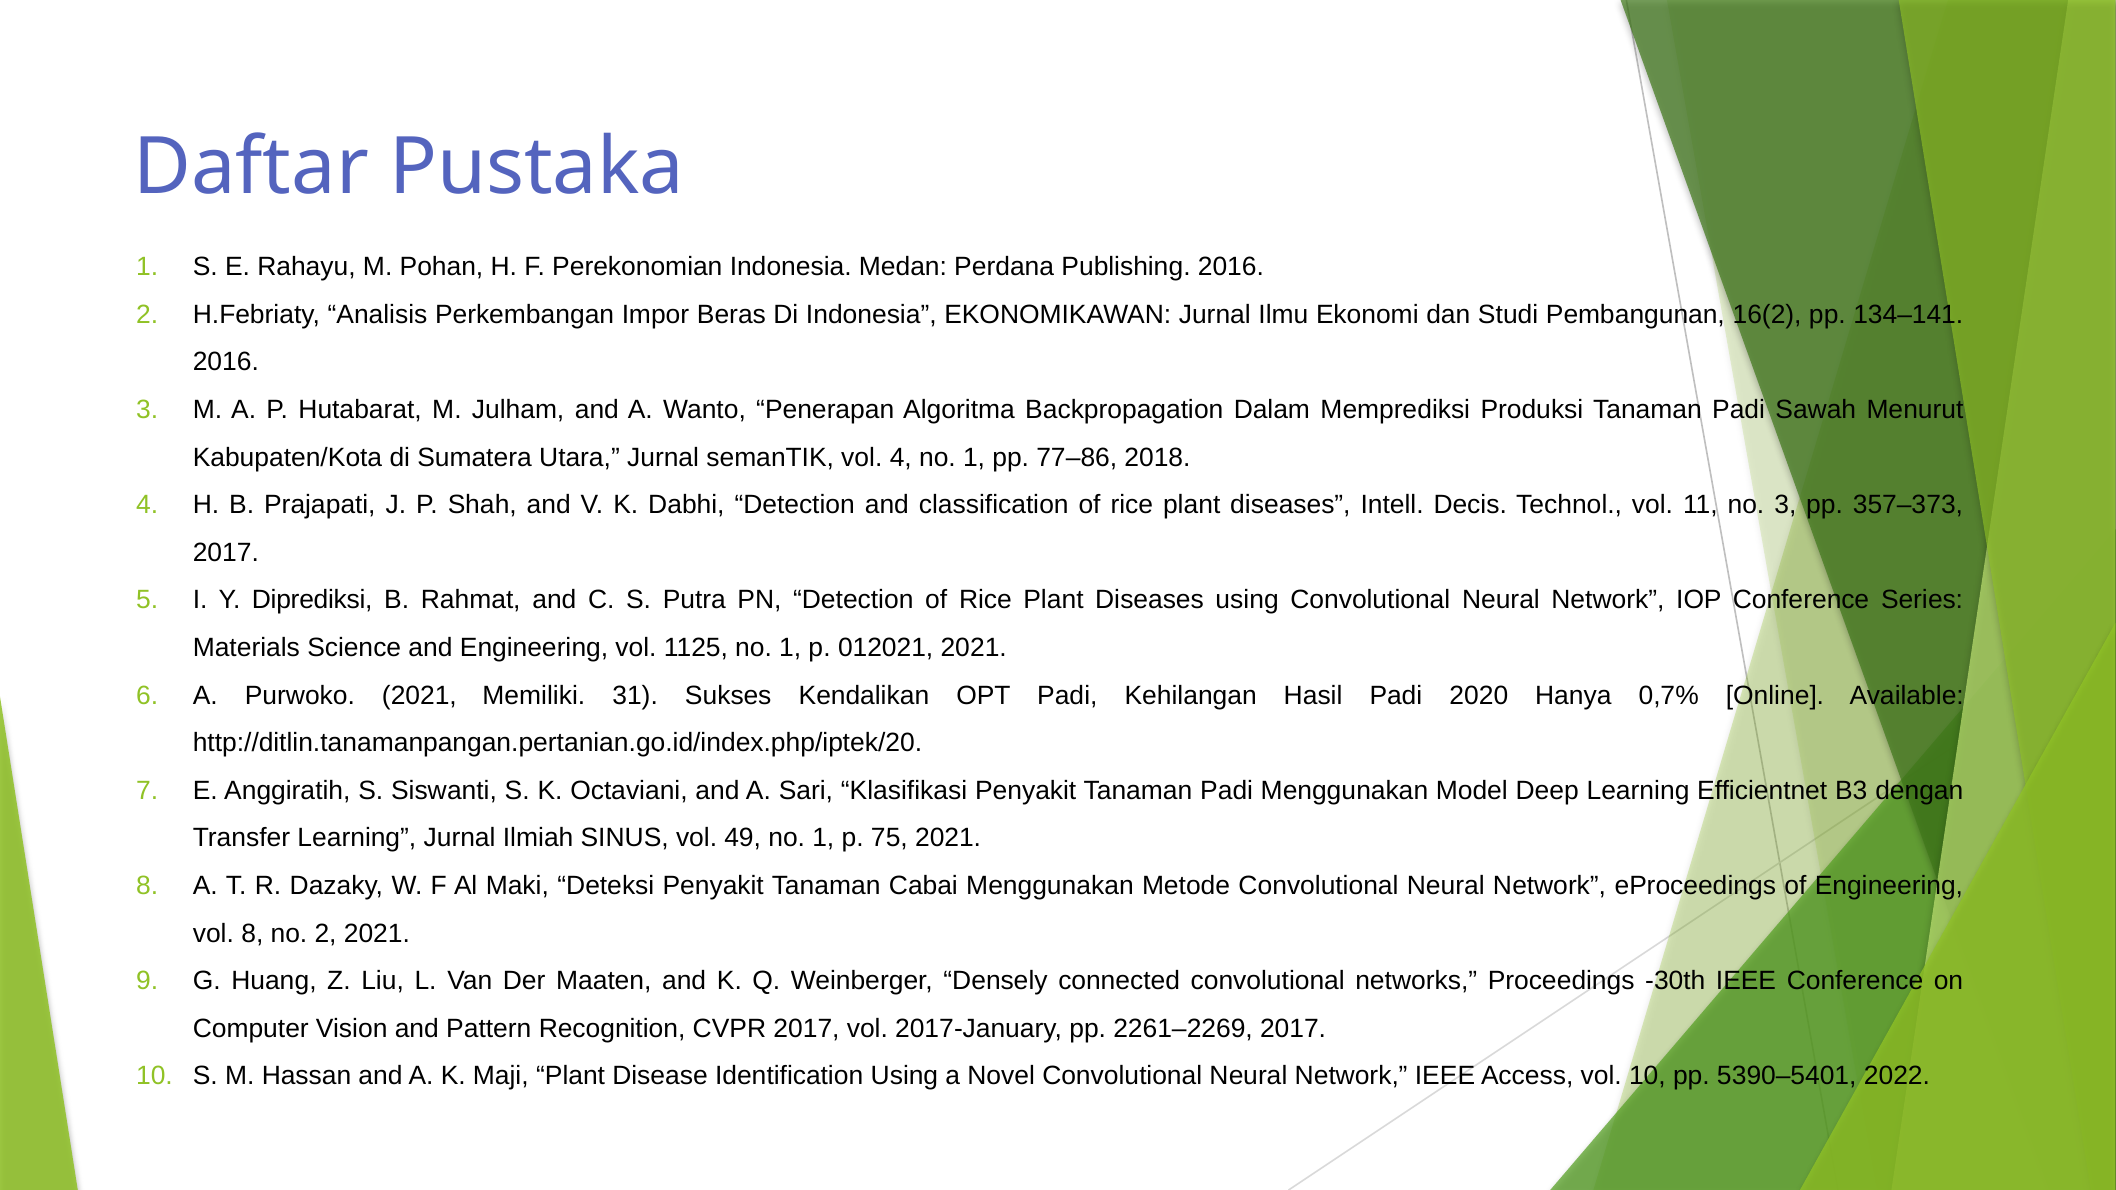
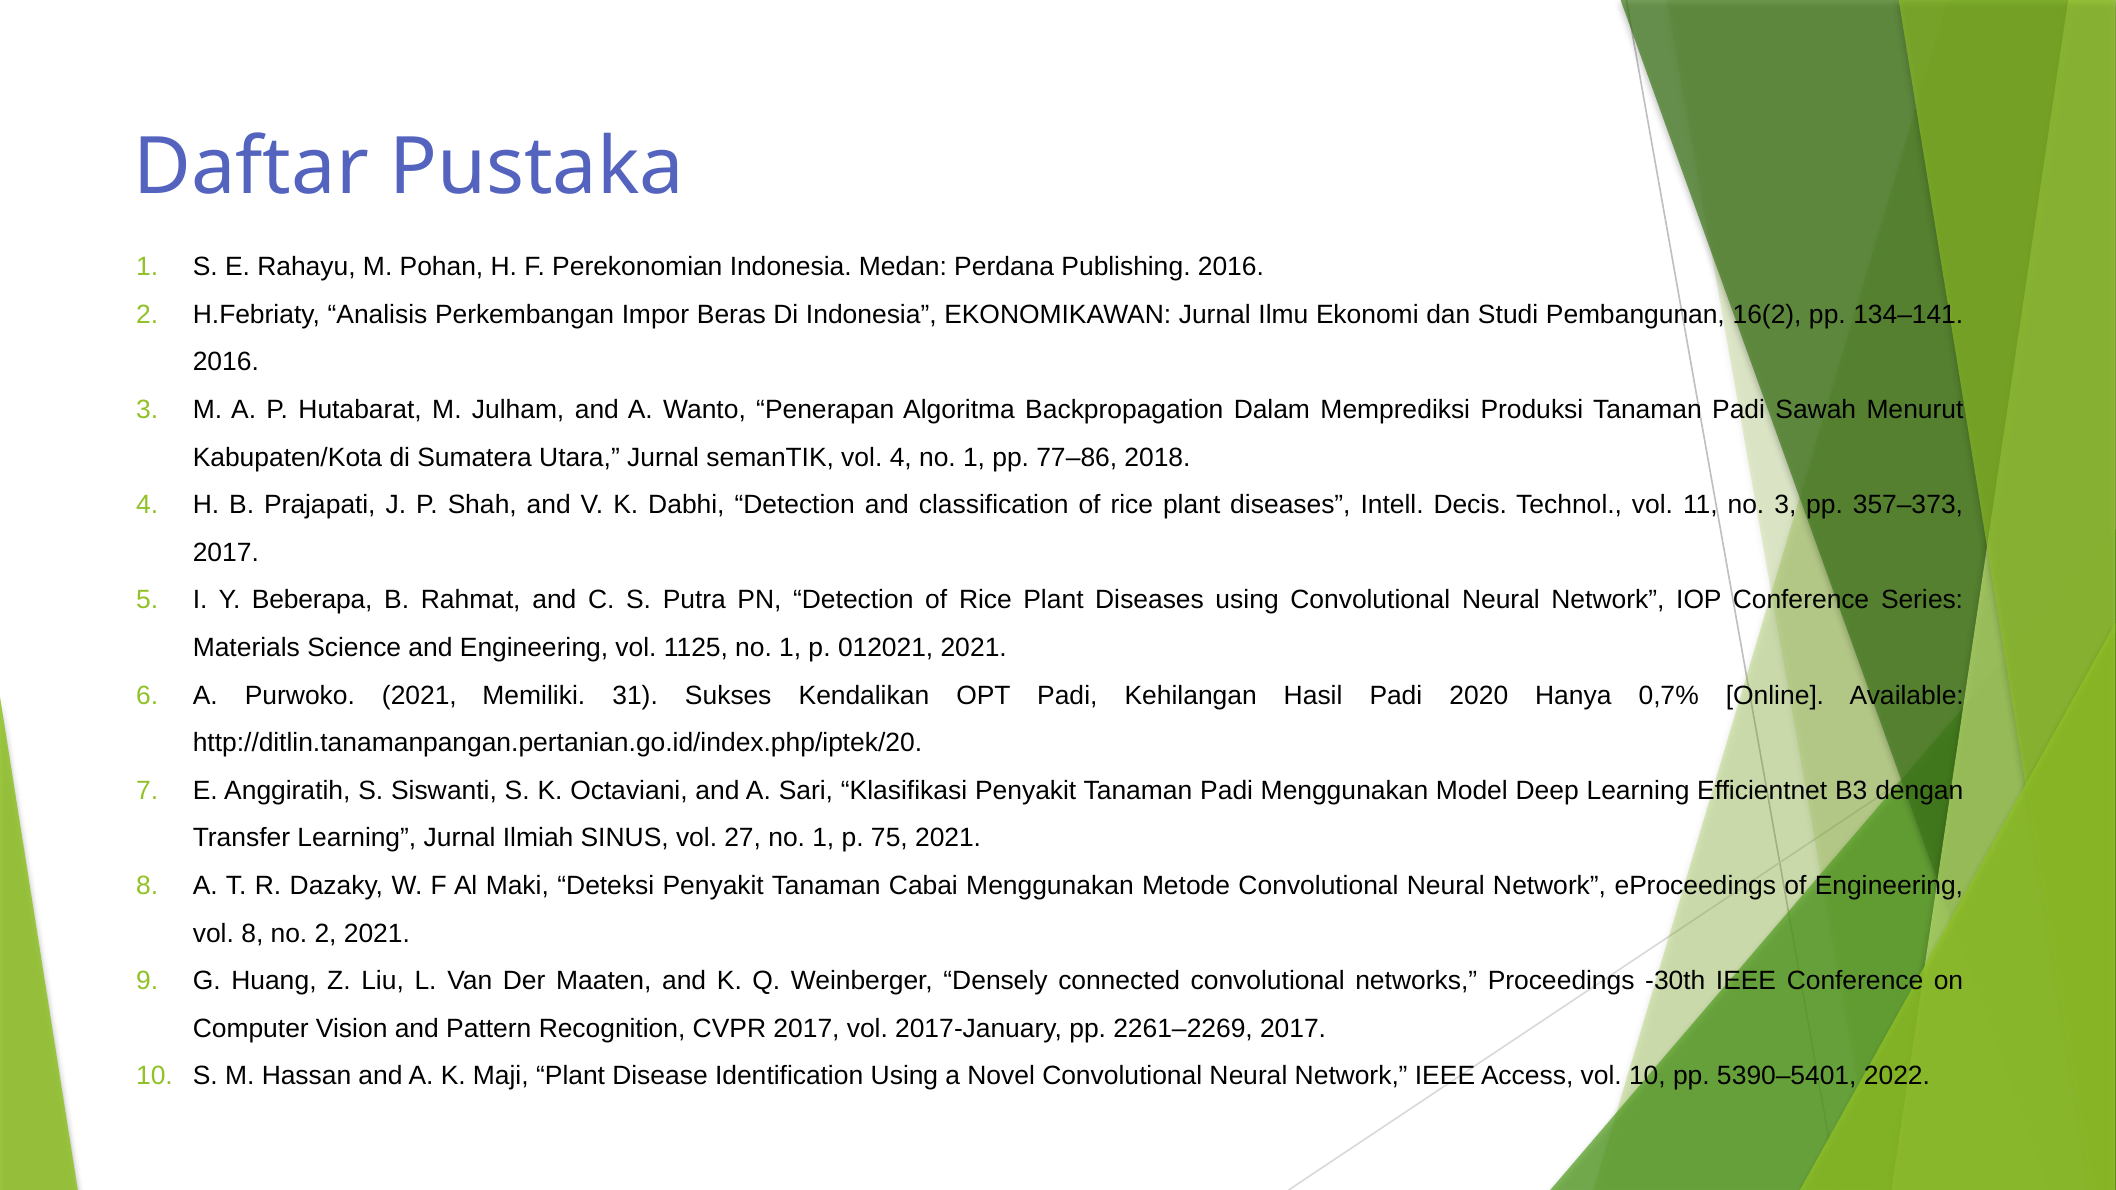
Diprediksi: Diprediksi -> Beberapa (312, 600)
49: 49 -> 27 (743, 838)
